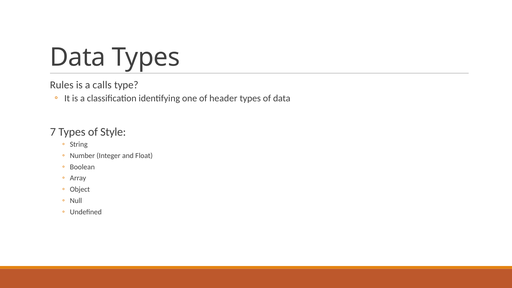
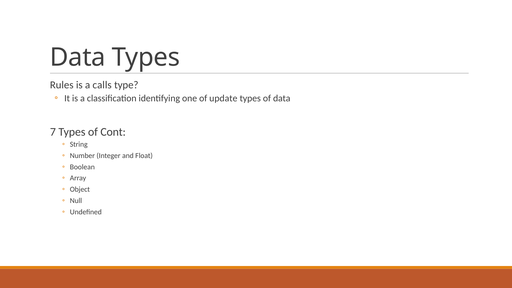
header: header -> update (223, 98)
Style: Style -> Cont (113, 132)
